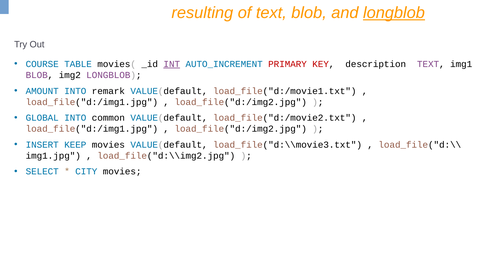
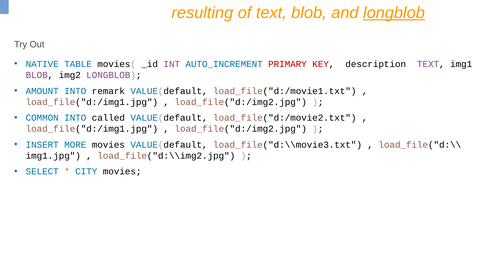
COURSE: COURSE -> NATIVE (42, 64)
INT underline: present -> none (172, 64)
GLOBAL: GLOBAL -> COMMON (42, 118)
common: common -> called (108, 118)
KEEP: KEEP -> MORE (75, 145)
